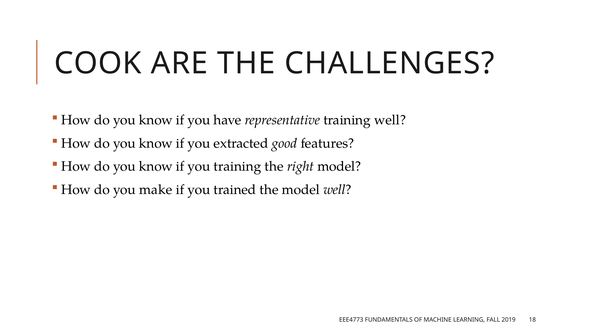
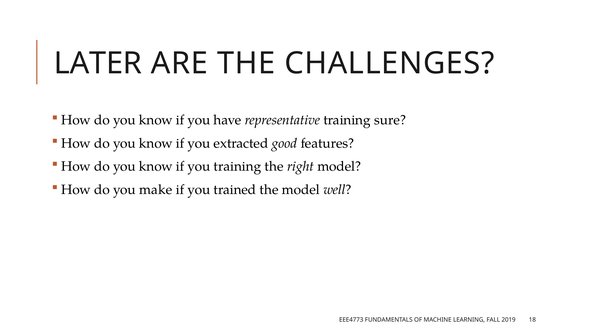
COOK: COOK -> LATER (98, 63)
training well: well -> sure (390, 120)
